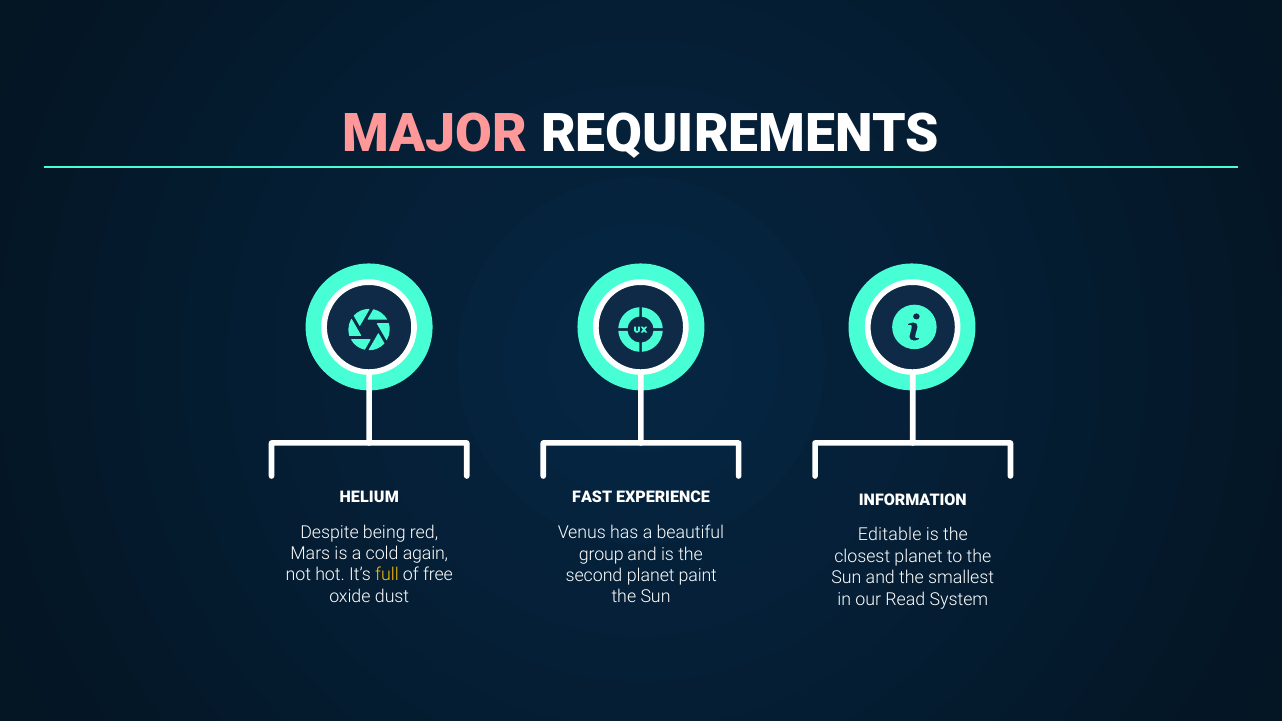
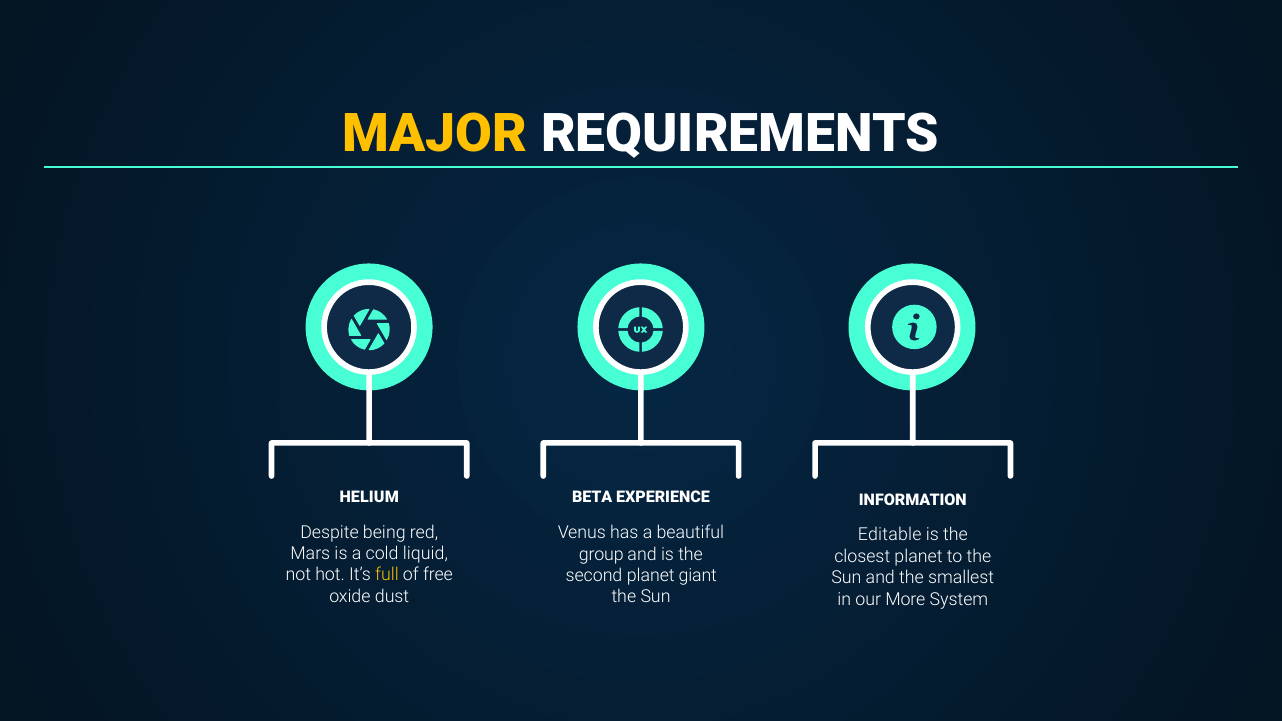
MAJOR colour: pink -> yellow (435, 134)
FAST: FAST -> BETA (592, 497)
again: again -> liquid (425, 554)
paint: paint -> giant (698, 576)
Read: Read -> More (905, 599)
